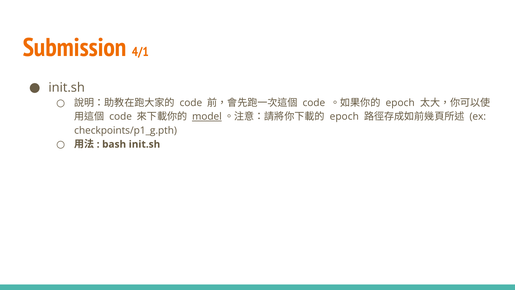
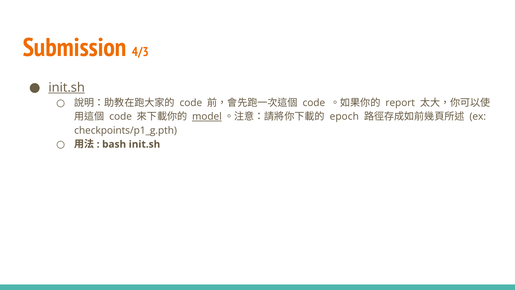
4/1: 4/1 -> 4/3 (140, 52)
init.sh underline: none -> present (67, 87)
epoch: epoch -> report (400, 103)
